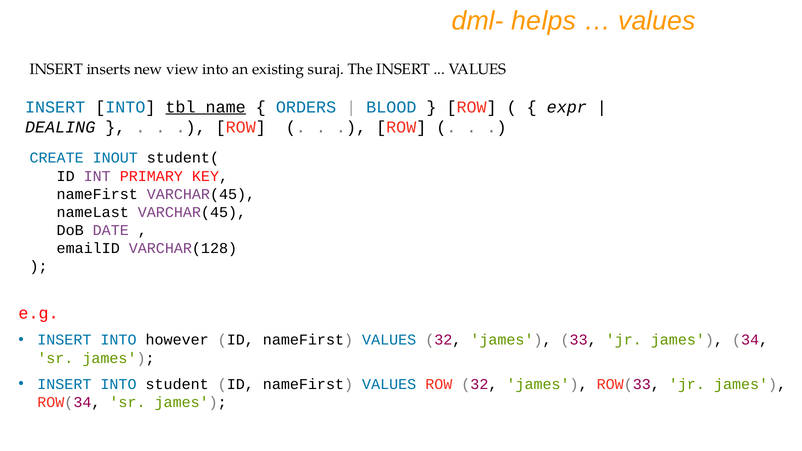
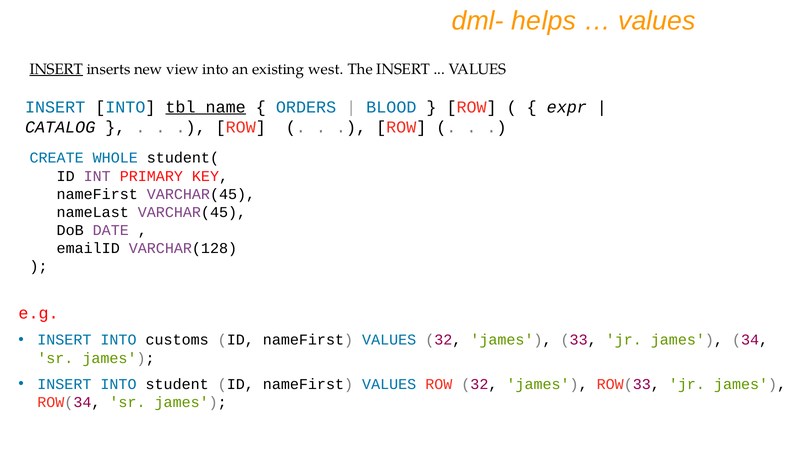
INSERT underline: none -> present (56, 69)
suraj: suraj -> west (326, 69)
DEALING: DEALING -> CATALOG (60, 127)
INOUT: INOUT -> WHOLE (115, 158)
however: however -> customs (177, 340)
